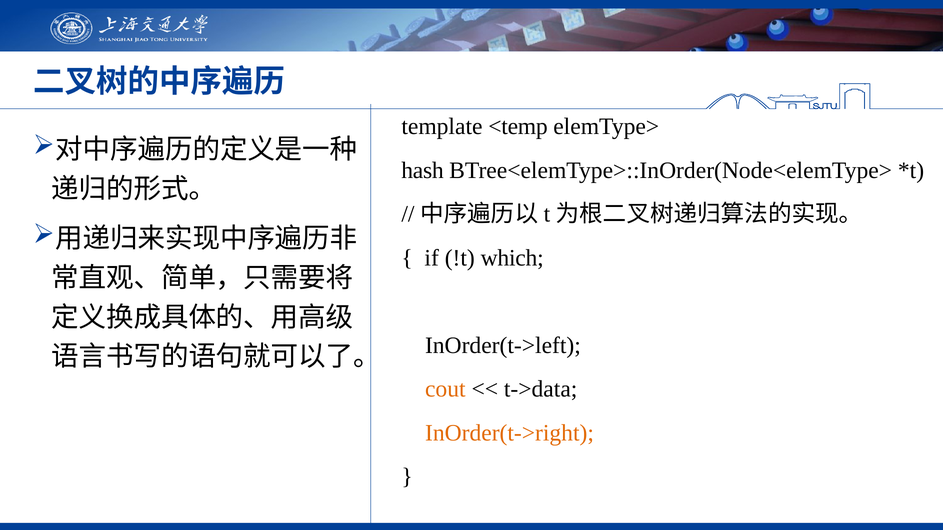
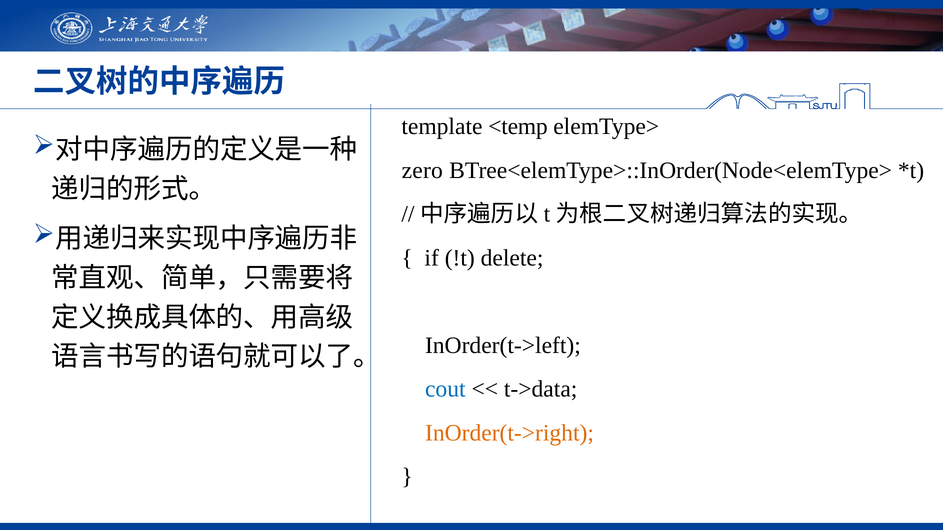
hash: hash -> zero (422, 171)
which: which -> delete (512, 258)
cout colour: orange -> blue (445, 389)
